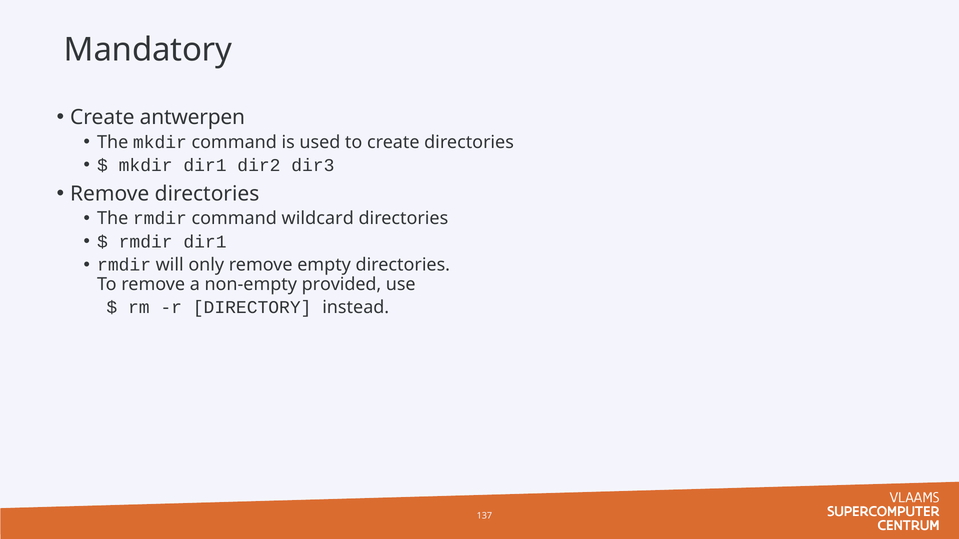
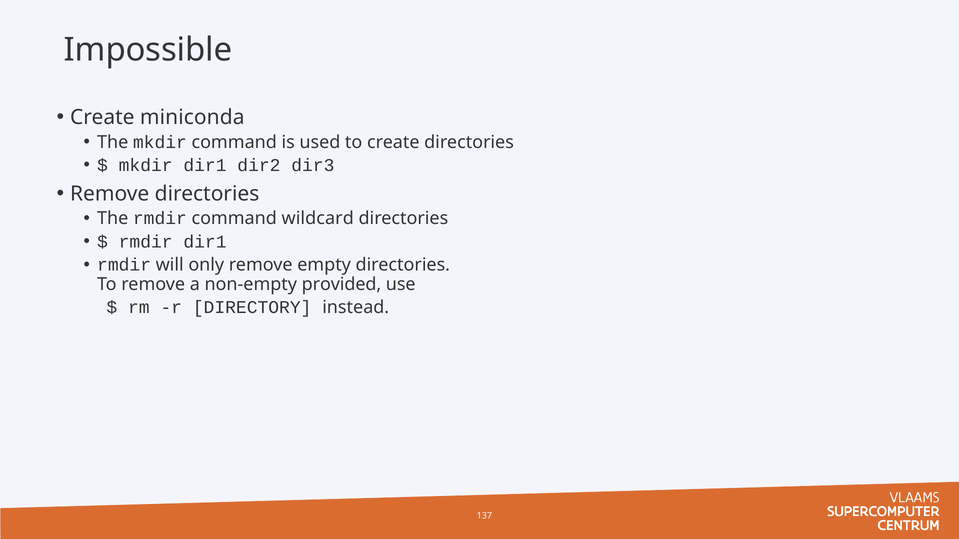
Mandatory: Mandatory -> Impossible (148, 50)
antwerpen: antwerpen -> miniconda (192, 117)
